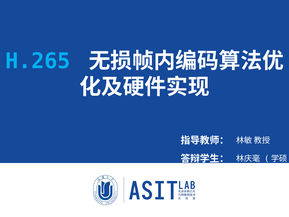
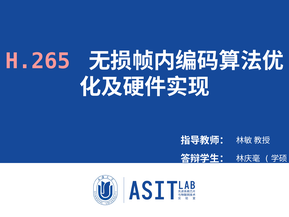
H.265 colour: light blue -> pink (38, 61)
